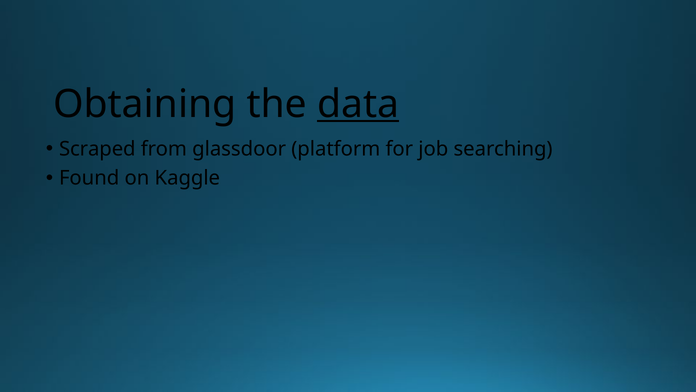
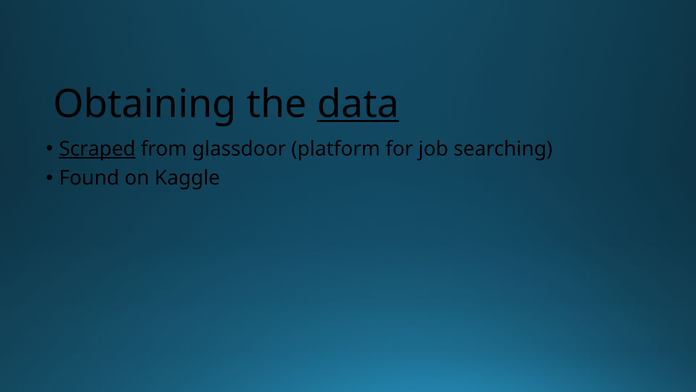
Scraped underline: none -> present (97, 149)
